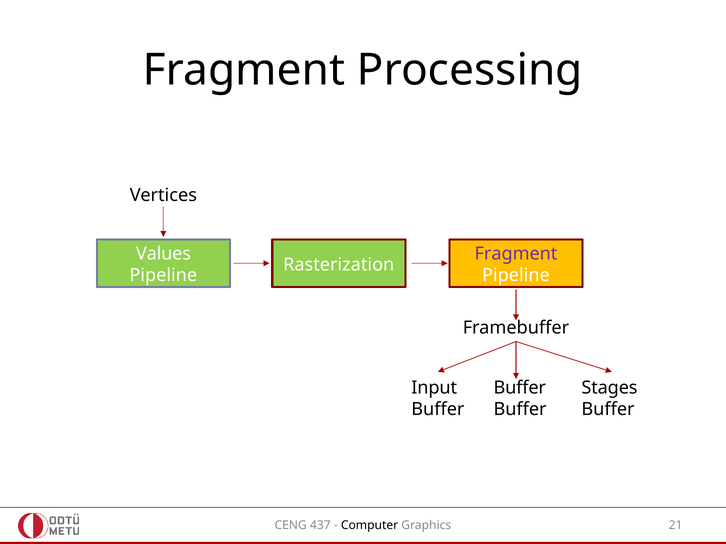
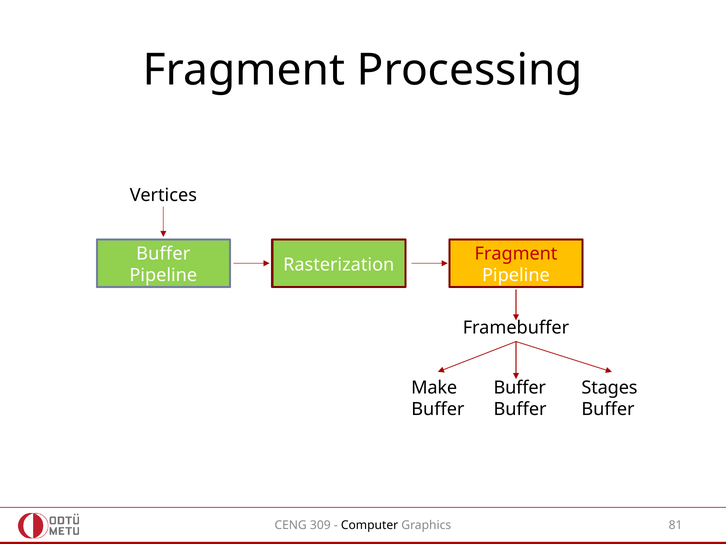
Values: Values -> Buffer (163, 254)
Fragment colour: purple -> red (516, 254)
Input: Input -> Make (434, 388)
437: 437 -> 309 (320, 526)
21: 21 -> 81 (676, 526)
